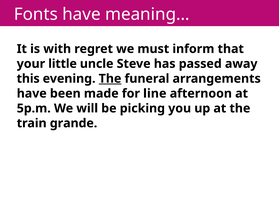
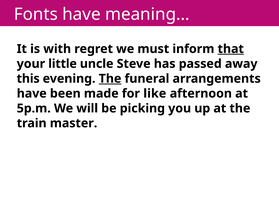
that underline: none -> present (231, 49)
line: line -> like (155, 94)
grande: grande -> master (74, 123)
